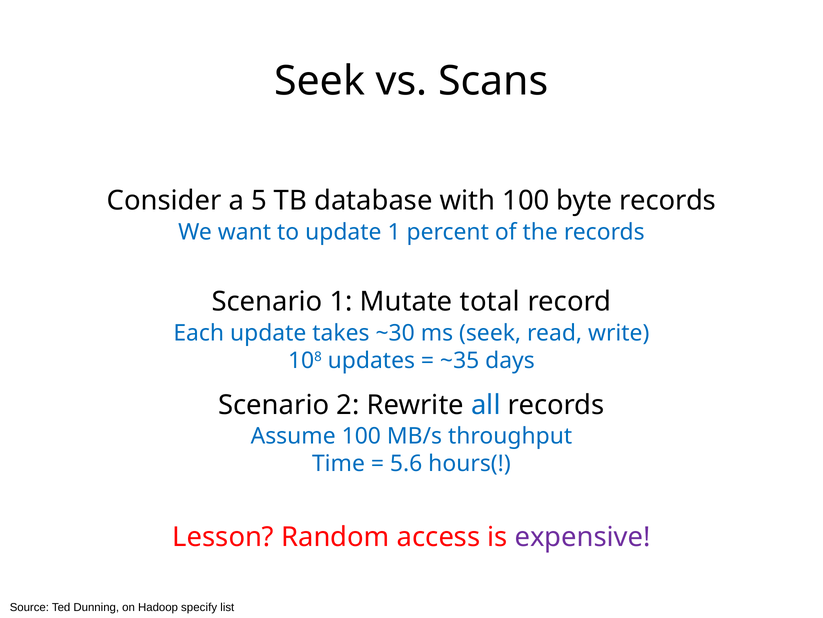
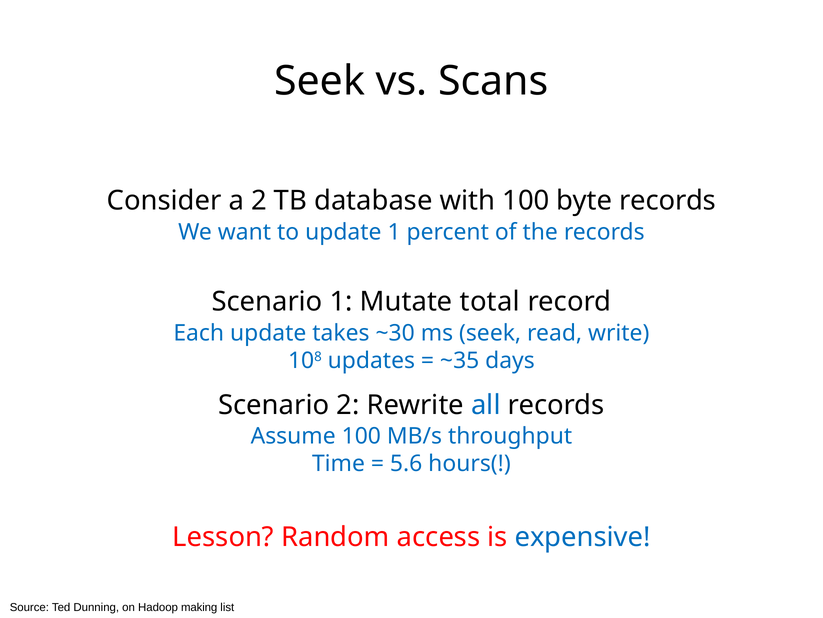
a 5: 5 -> 2 (259, 200)
expensive colour: purple -> blue (583, 536)
specify: specify -> making (199, 607)
